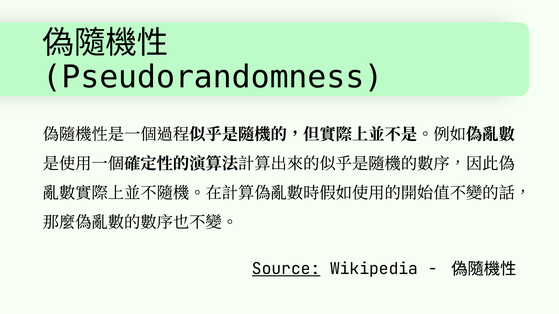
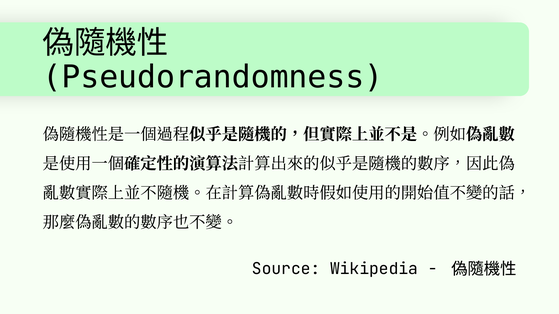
Source underline: present -> none (286, 269)
